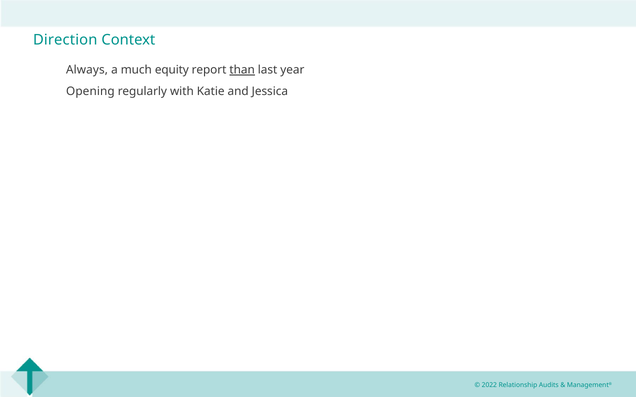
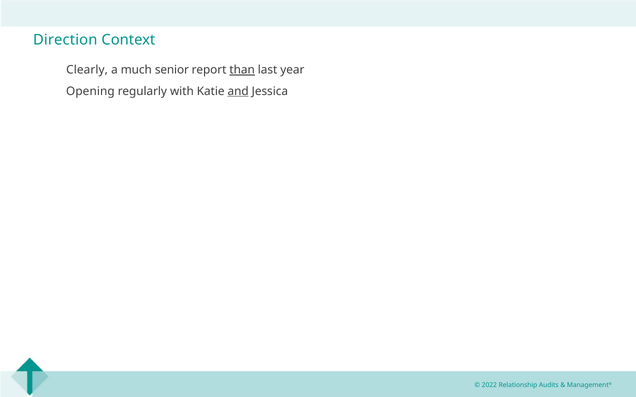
Always: Always -> Clearly (87, 70)
equity: equity -> senior (172, 70)
and underline: none -> present (238, 91)
